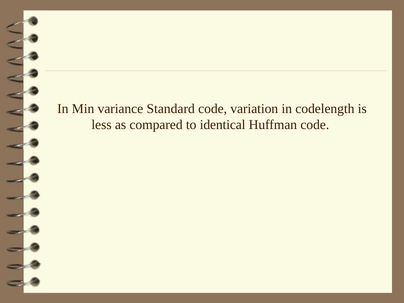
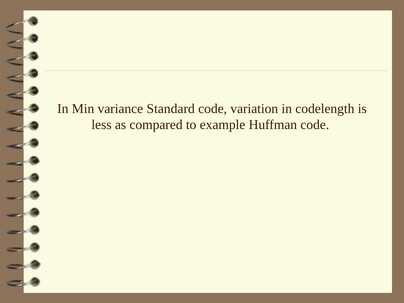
identical: identical -> example (223, 125)
